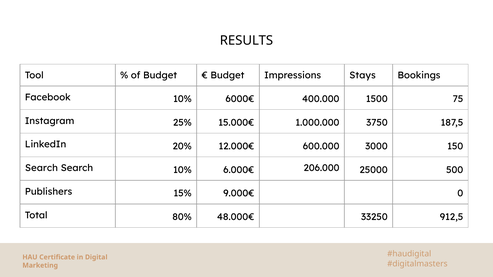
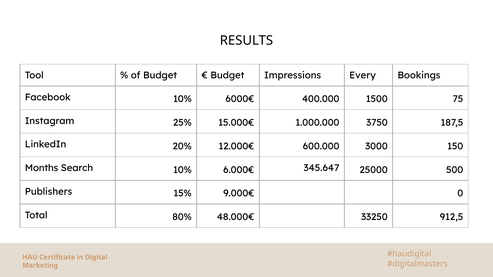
Stays: Stays -> Every (363, 76)
Search: Search -> Months (42, 168)
206.000: 206.000 -> 345.647 (321, 168)
